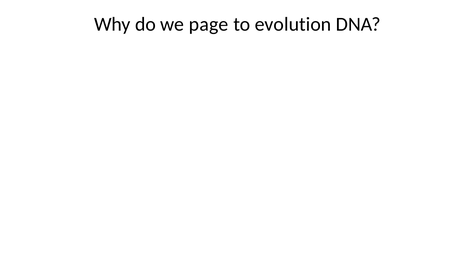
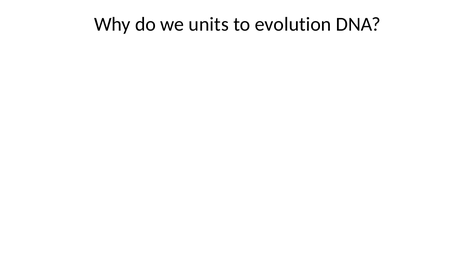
page: page -> units (209, 24)
